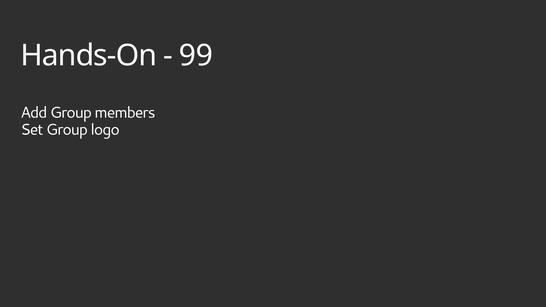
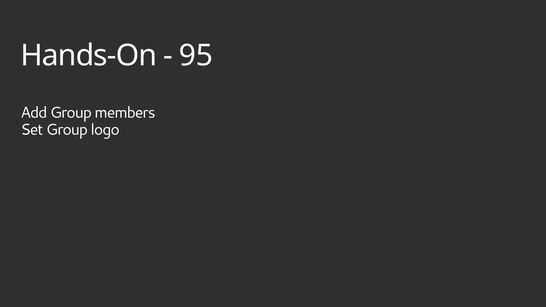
99: 99 -> 95 (196, 56)
